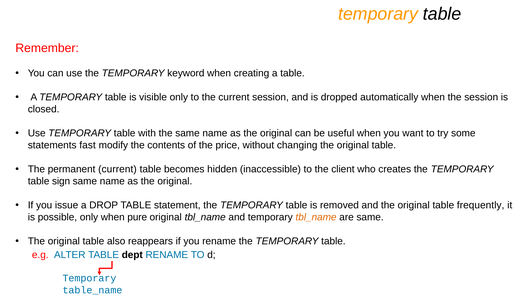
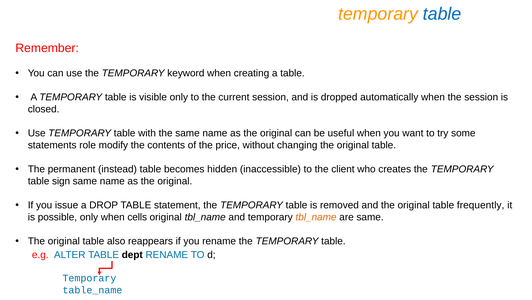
table colour: black -> blue (442, 14)
fast: fast -> role (88, 145)
permanent current: current -> instead (118, 169)
pure: pure -> cells (137, 217)
